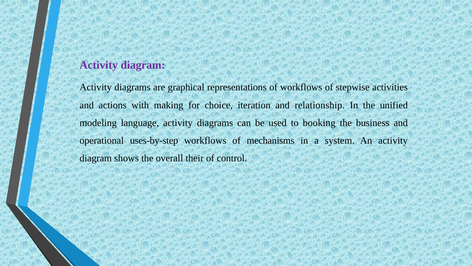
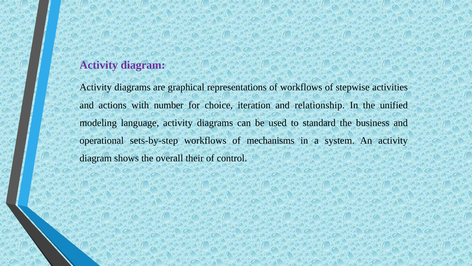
making: making -> number (169, 105)
booking: booking -> standard (319, 123)
uses-by-step: uses-by-step -> sets-by-step (154, 140)
